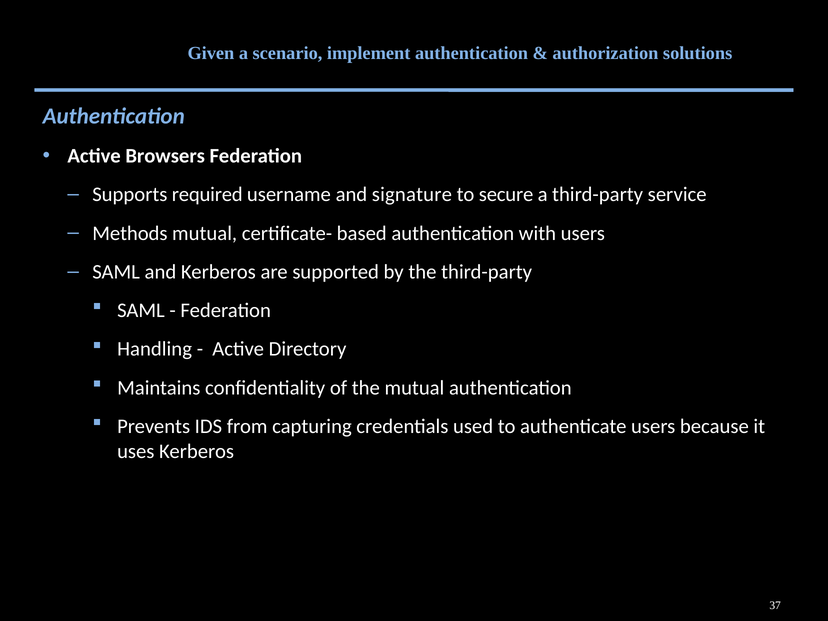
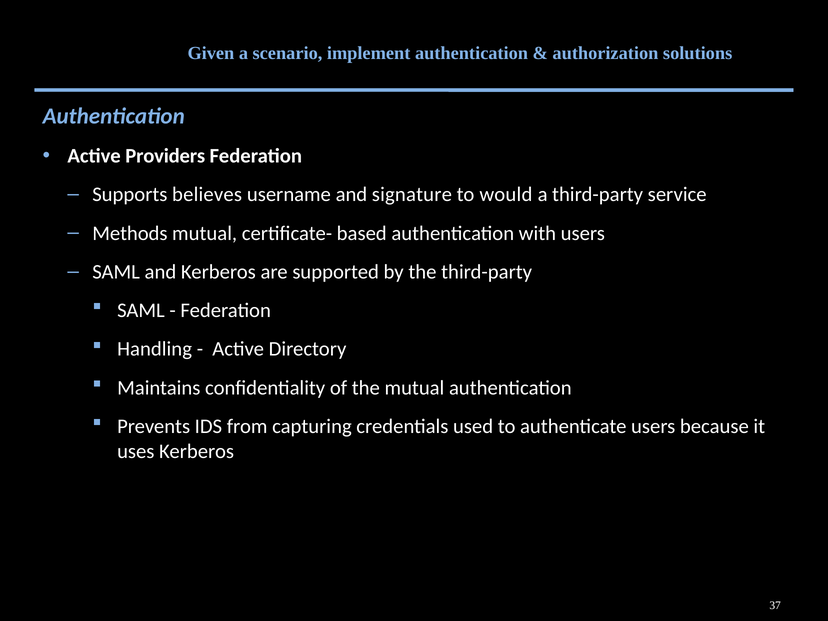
Browsers: Browsers -> Providers (165, 156)
required: required -> believes (207, 195)
secure: secure -> would (506, 195)
